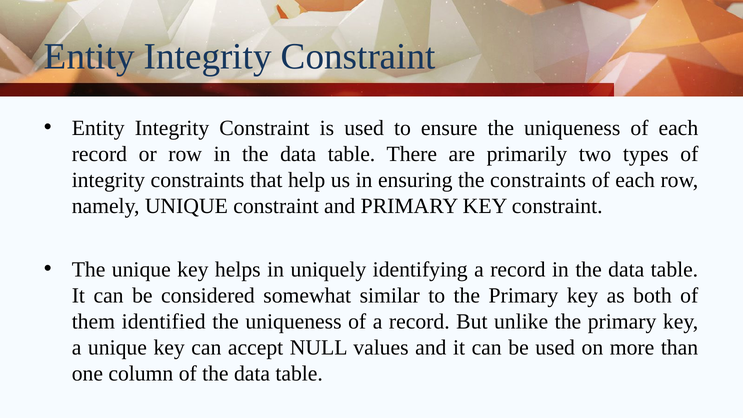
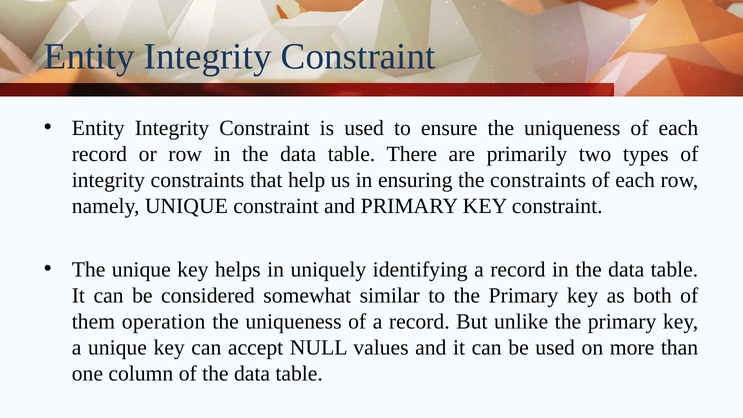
identified: identified -> operation (164, 322)
